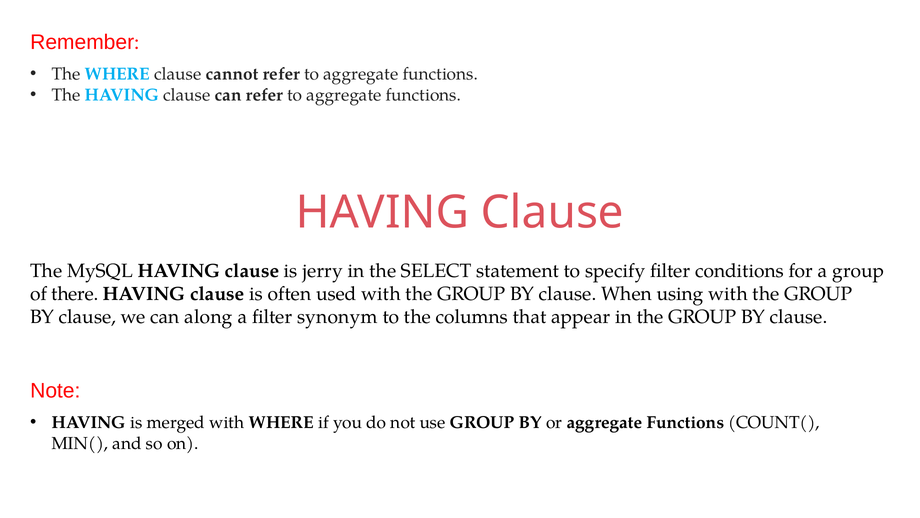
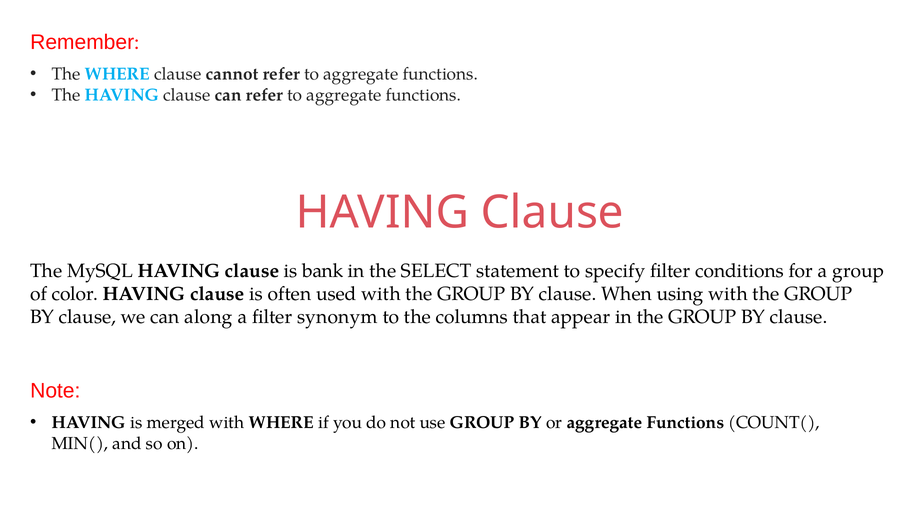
jerry: jerry -> bank (323, 271)
there: there -> color (75, 294)
